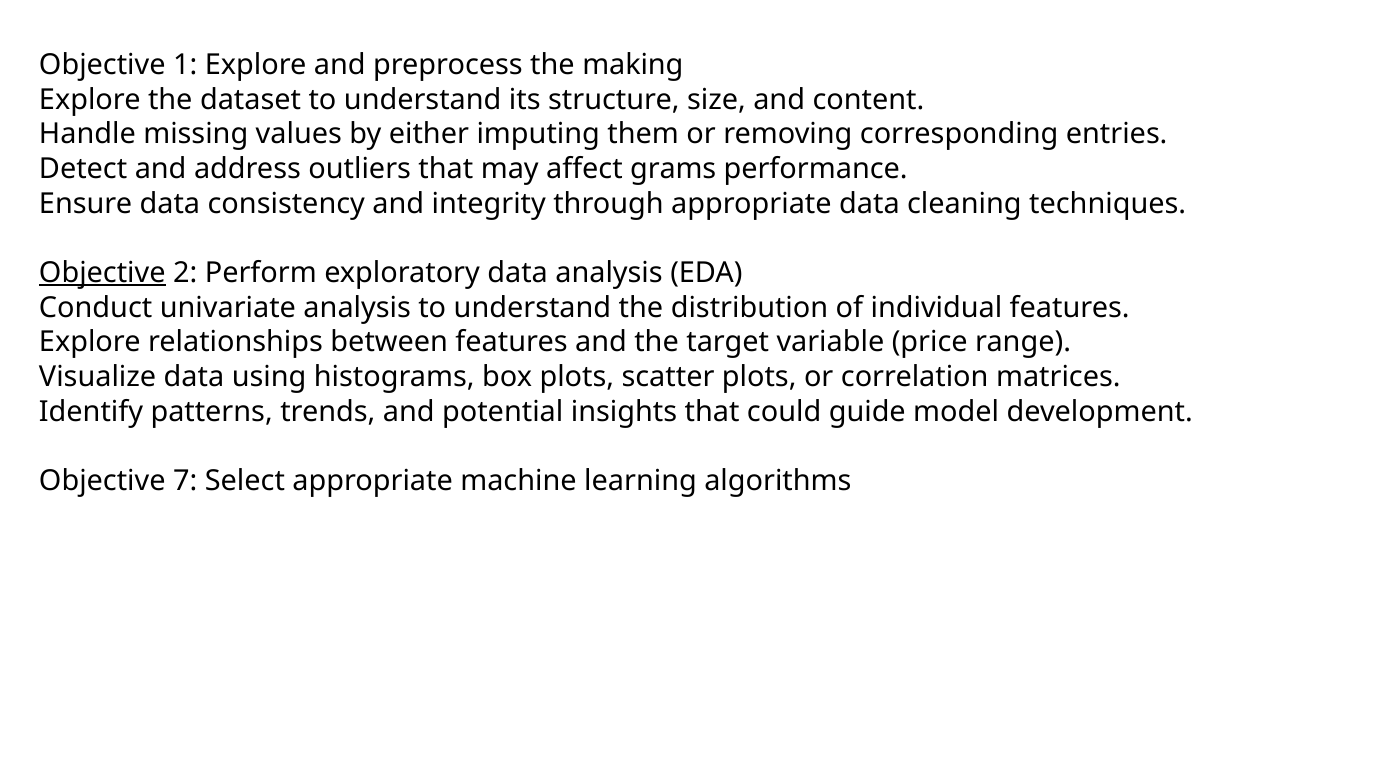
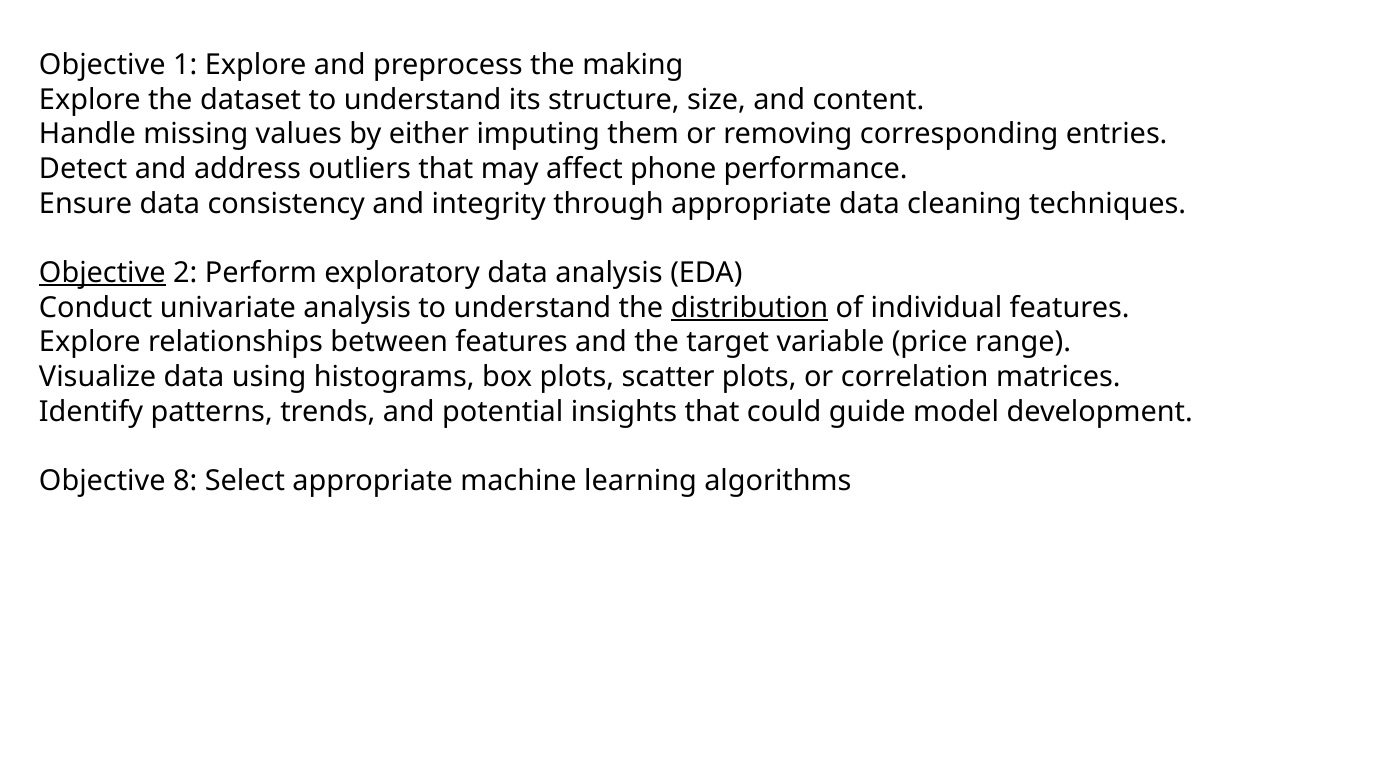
grams: grams -> phone (673, 169)
distribution underline: none -> present (749, 307)
7: 7 -> 8 (185, 481)
